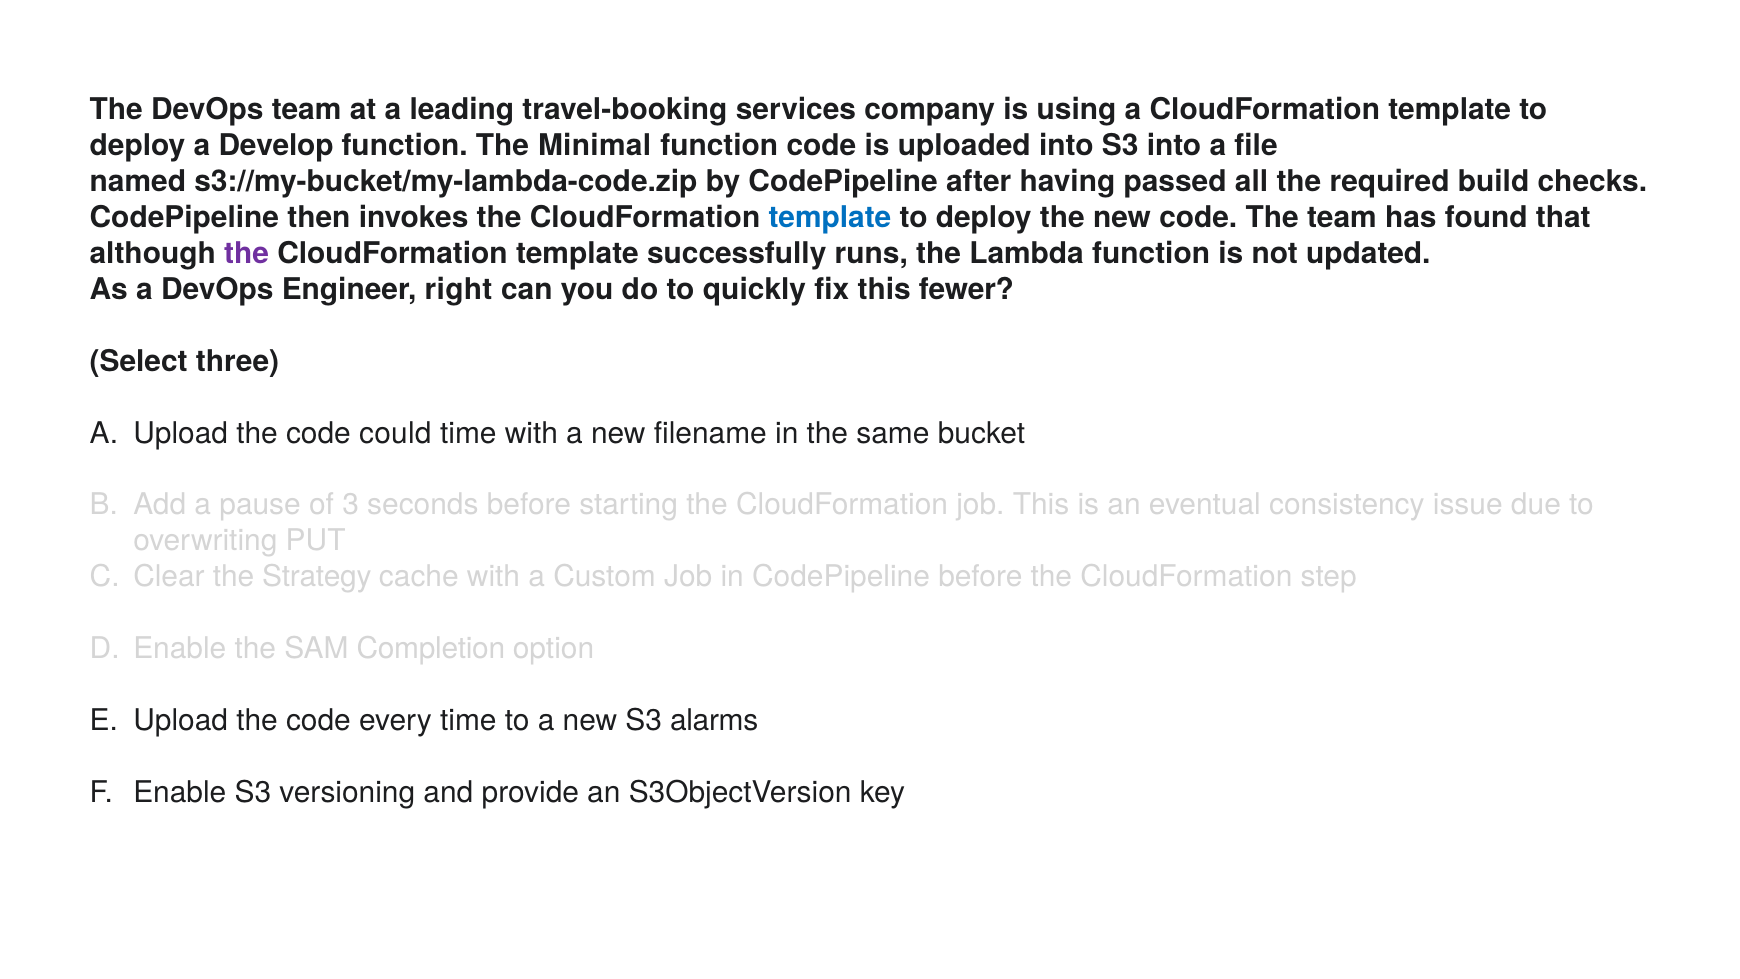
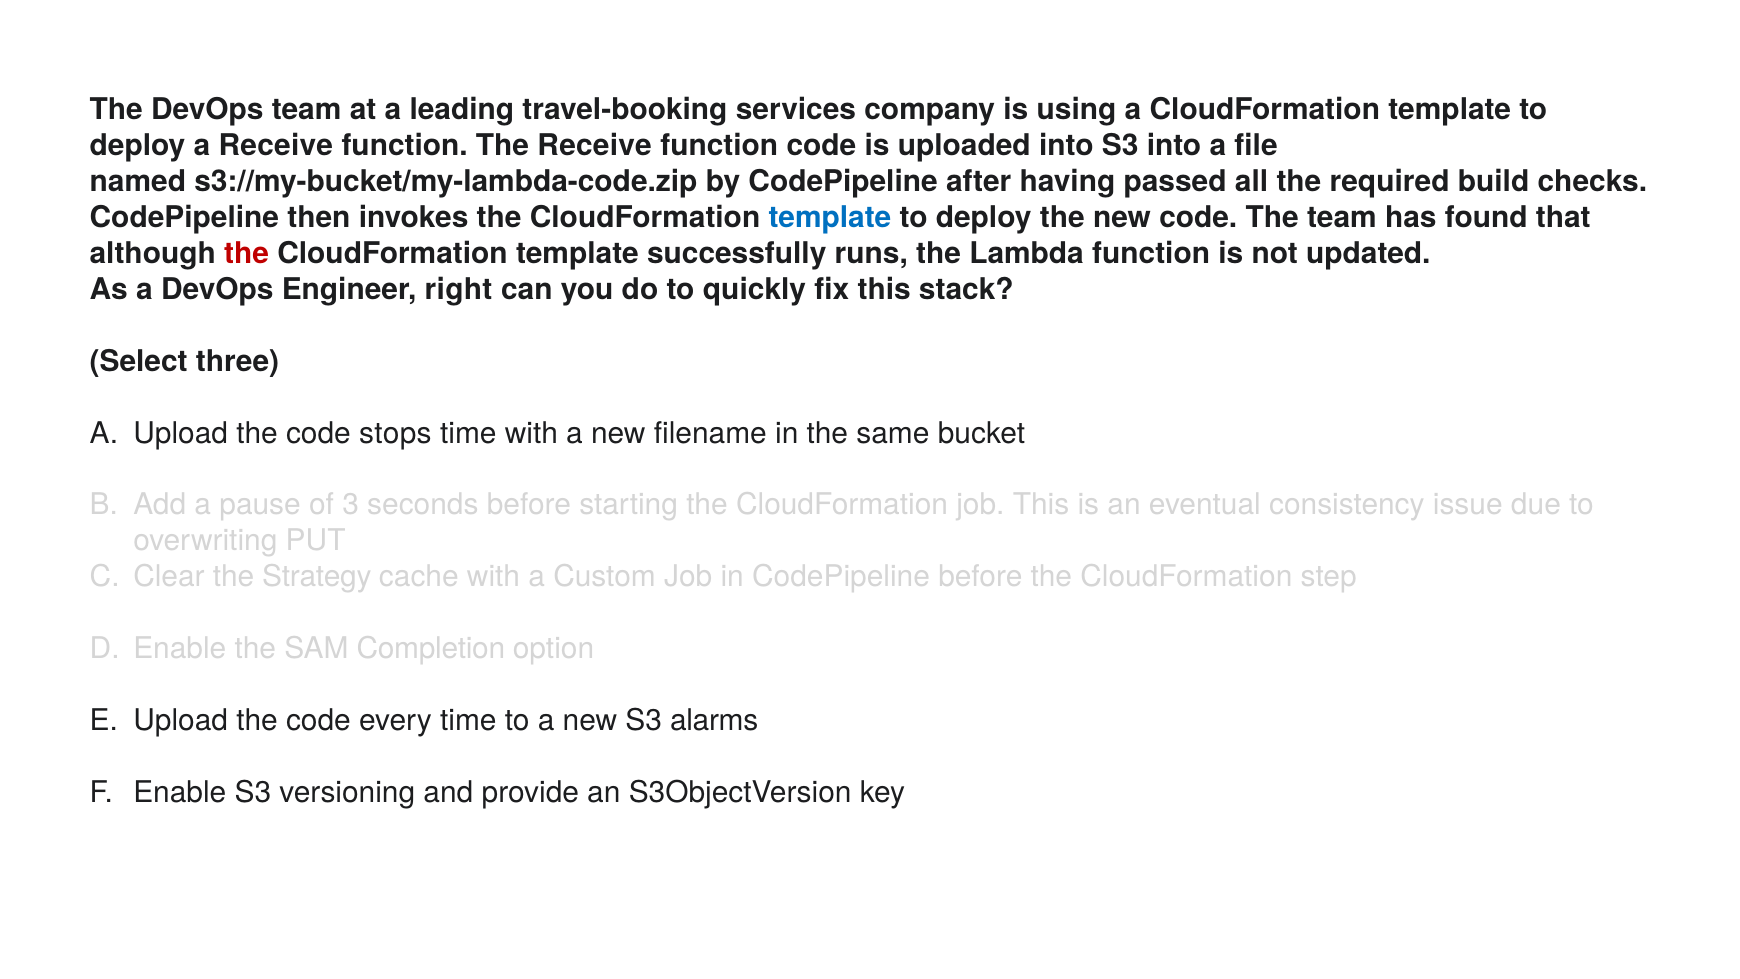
a Develop: Develop -> Receive (276, 146)
The Minimal: Minimal -> Receive (595, 146)
the colour: purple -> red (247, 254)
fewer: fewer -> stack (966, 290)
could: could -> stops (395, 433)
